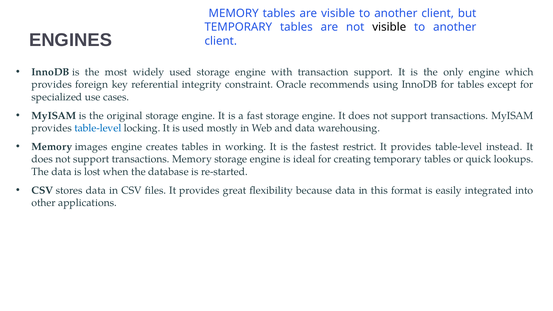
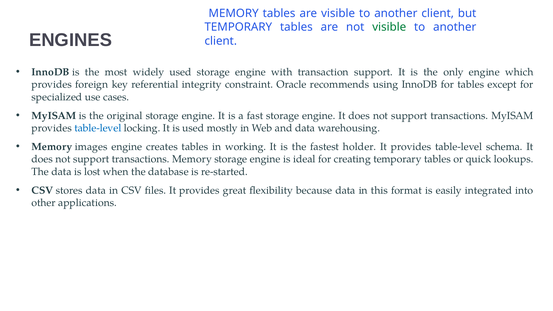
visible colour: black -> green (389, 27)
restrict: restrict -> holder (360, 147)
instead: instead -> schema (504, 147)
